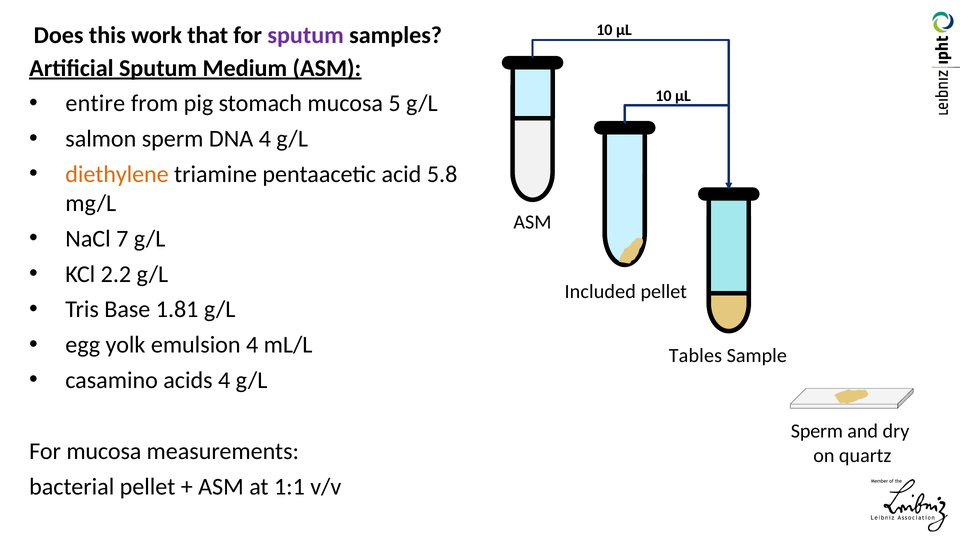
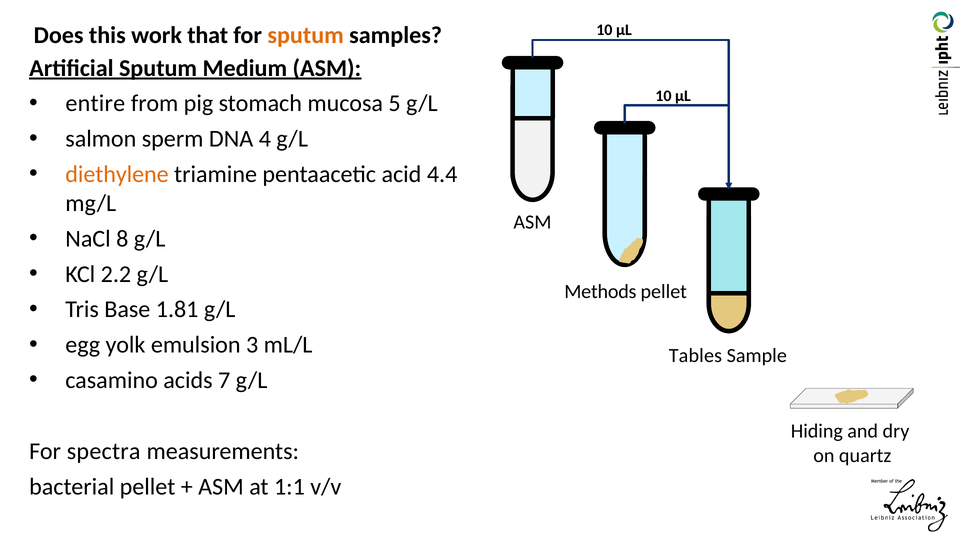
sputum colour: purple -> orange (306, 35)
5.8: 5.8 -> 4.4 (442, 174)
7: 7 -> 8 (122, 239)
Included: Included -> Methods (600, 292)
emulsion 4: 4 -> 3 (252, 345)
acids 4: 4 -> 7 (224, 381)
Sperm: Sperm -> Hiding (817, 432)
For mucosa: mucosa -> spectra (104, 451)
